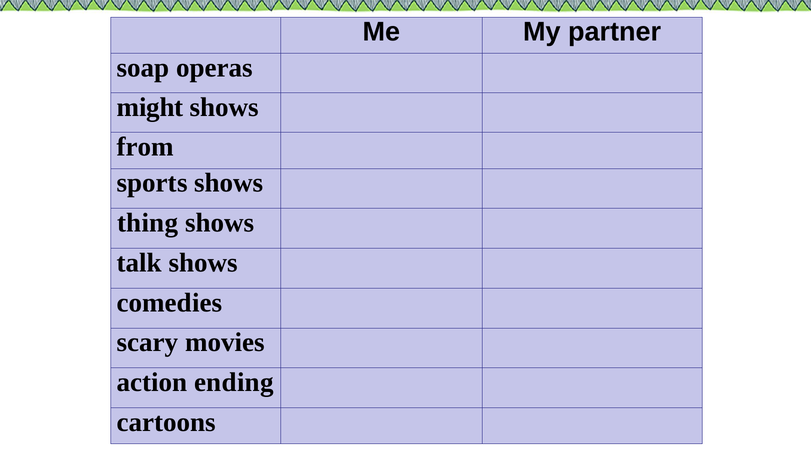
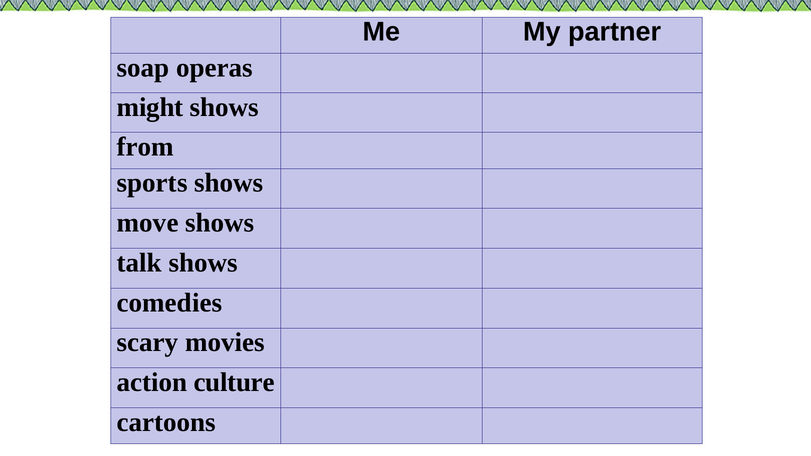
thing: thing -> move (148, 223)
ending: ending -> culture (234, 383)
